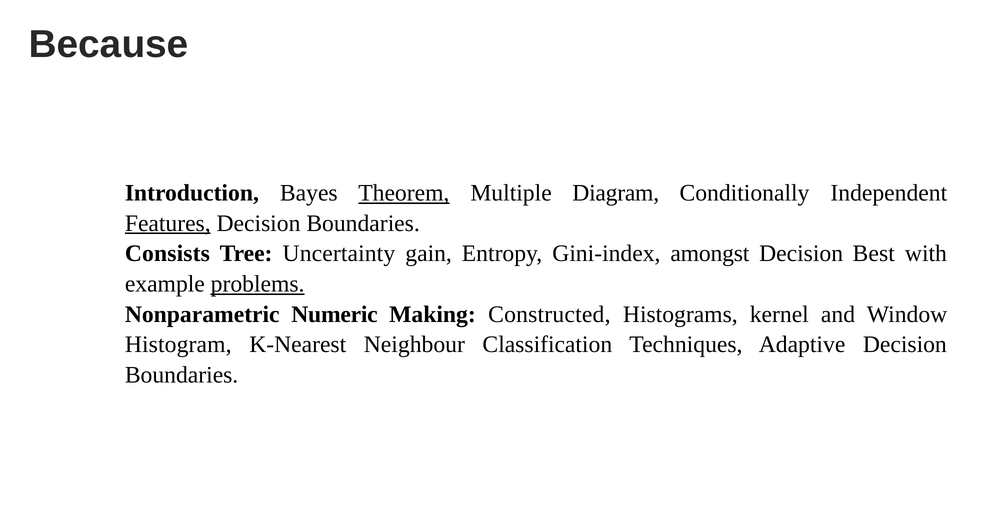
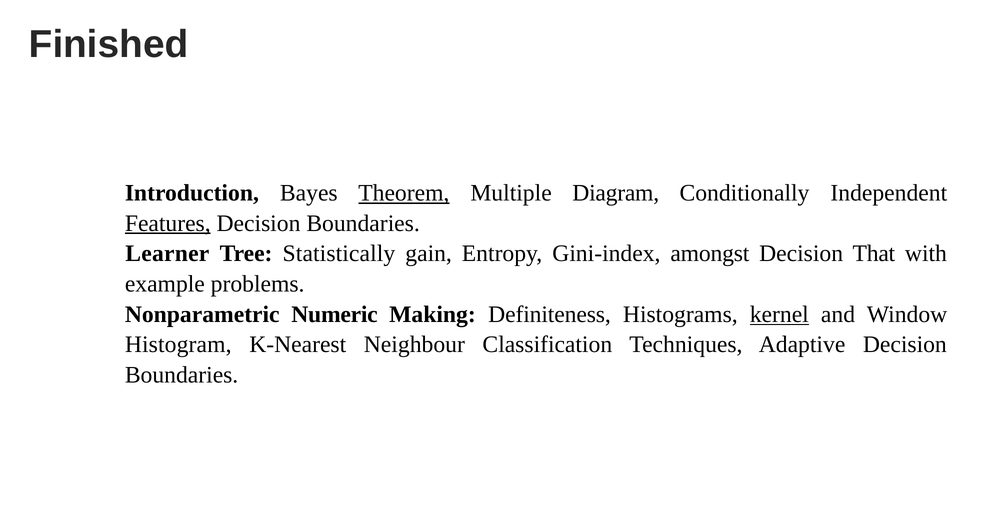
Because: Because -> Finished (109, 44)
Consists: Consists -> Learner (167, 253)
Uncertainty: Uncertainty -> Statistically (339, 253)
Best: Best -> That (874, 253)
problems underline: present -> none (258, 284)
Constructed: Constructed -> Definiteness (550, 314)
kernel underline: none -> present (779, 314)
